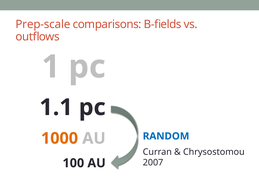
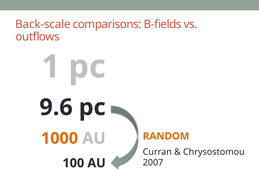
Prep-scale: Prep-scale -> Back-scale (43, 24)
1.1: 1.1 -> 9.6 (56, 108)
RANDOM colour: blue -> orange (166, 136)
